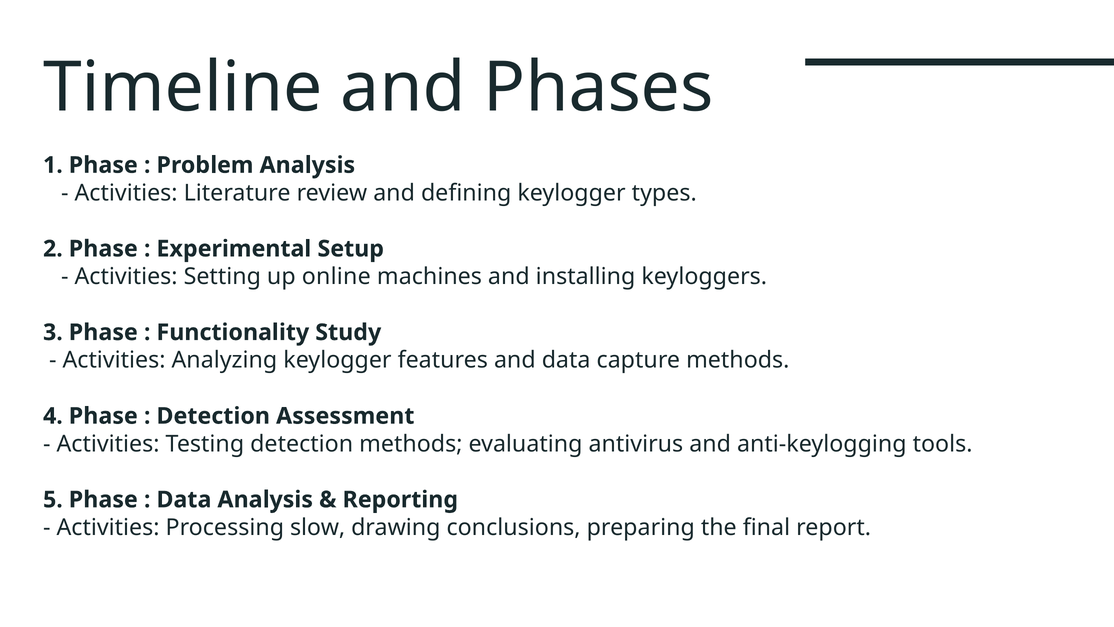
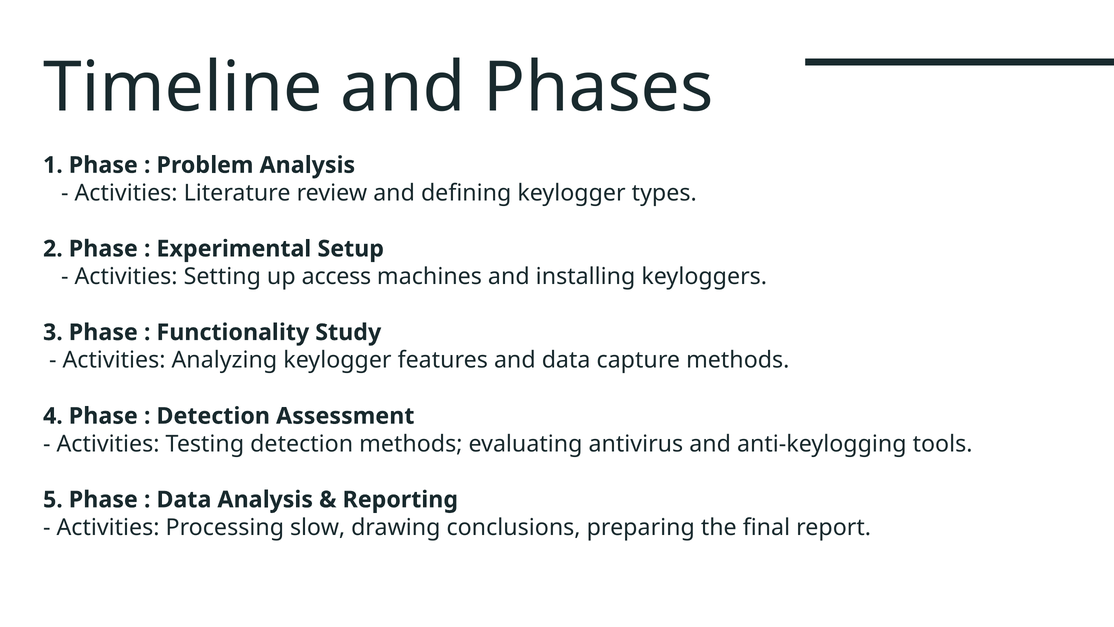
online: online -> access (336, 277)
